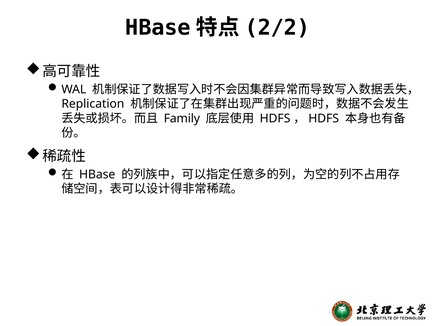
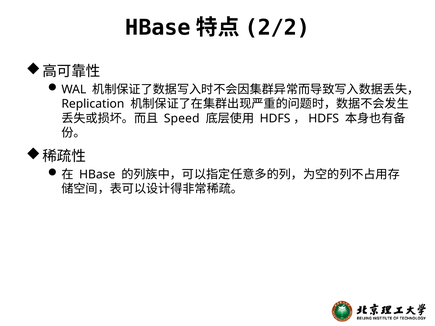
Family: Family -> Speed (182, 119)
